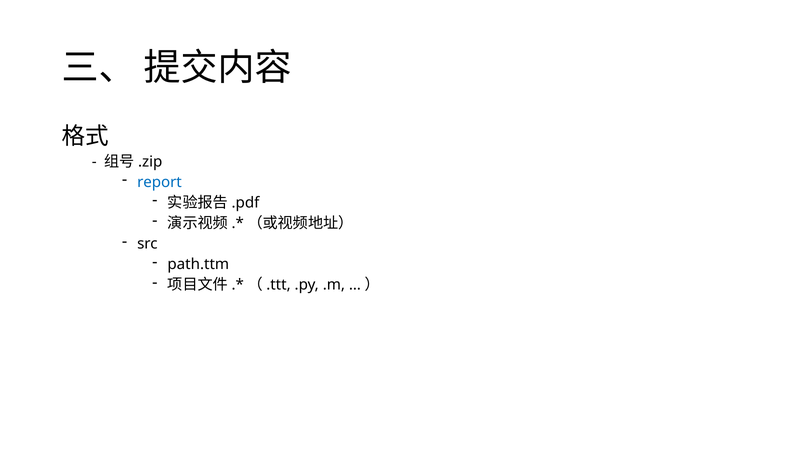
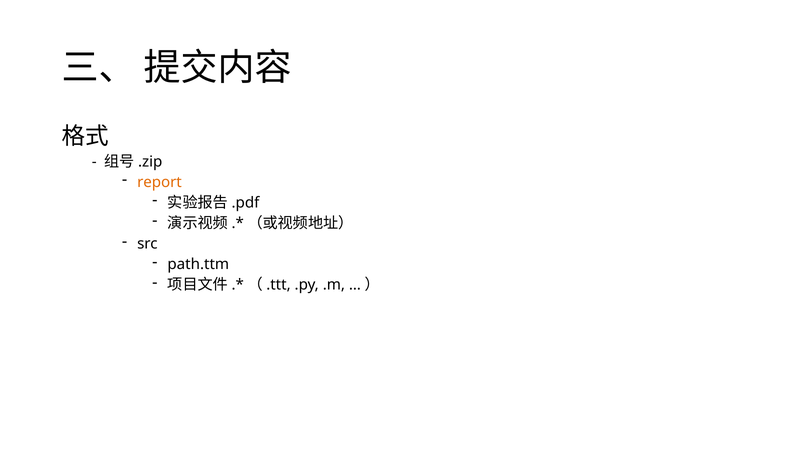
report colour: blue -> orange (159, 182)
